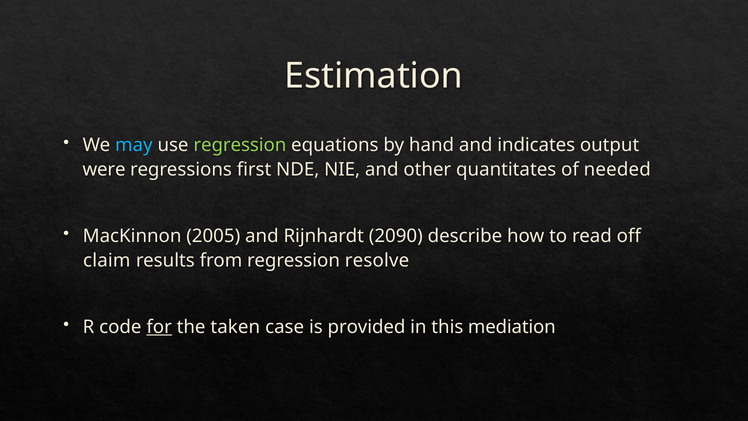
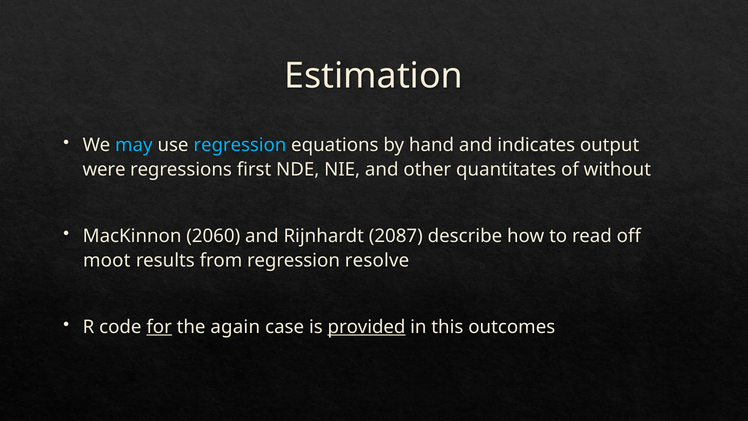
regression colour: light green -> light blue (240, 145)
needed: needed -> without (617, 170)
2005: 2005 -> 2060 (213, 236)
2090: 2090 -> 2087 (396, 236)
claim: claim -> moot (107, 260)
taken: taken -> again (235, 327)
provided underline: none -> present (366, 327)
mediation: mediation -> outcomes (512, 327)
